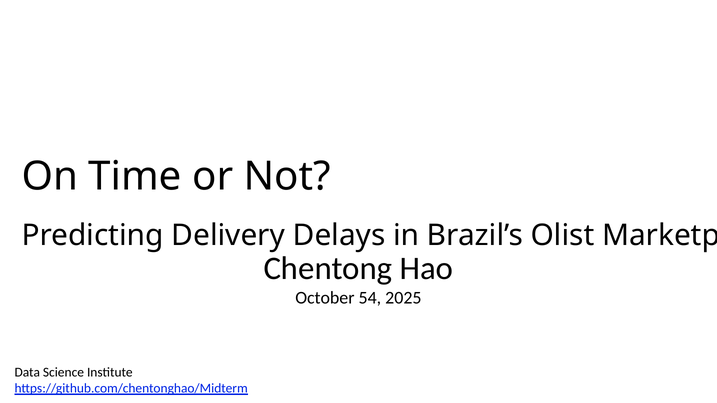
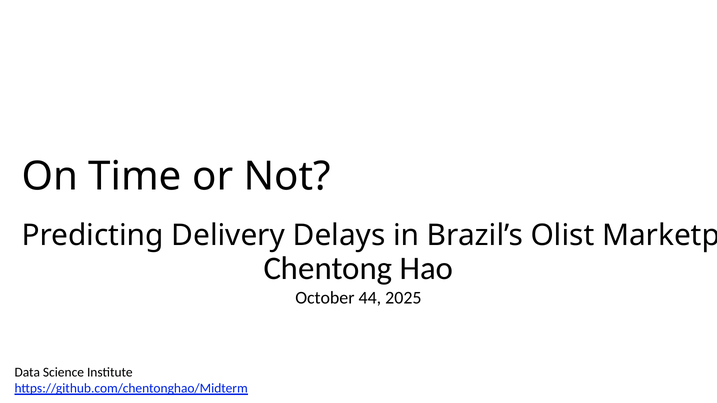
54: 54 -> 44 (370, 298)
